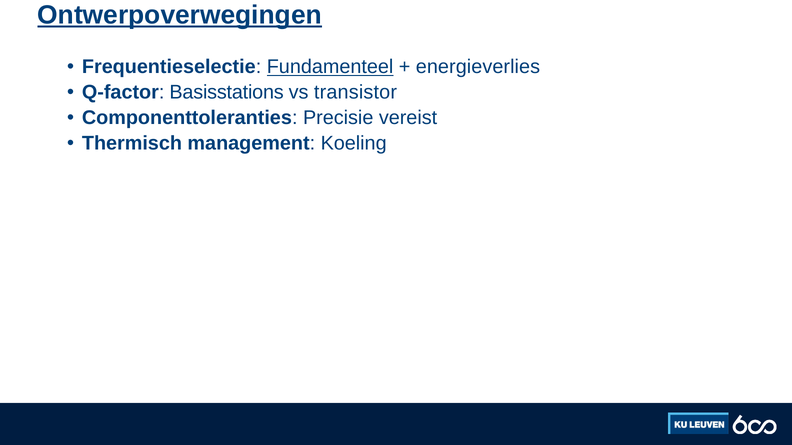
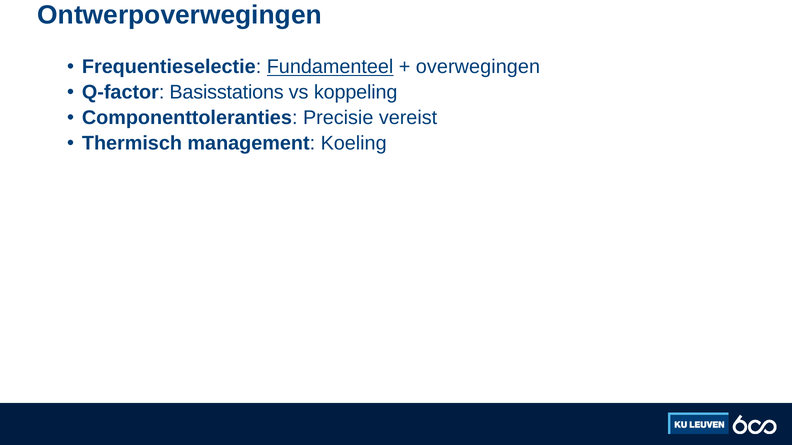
Ontwerpoverwegingen underline: present -> none (180, 15)
energieverlies: energieverlies -> overwegingen (478, 67)
transistor: transistor -> koppeling (356, 93)
